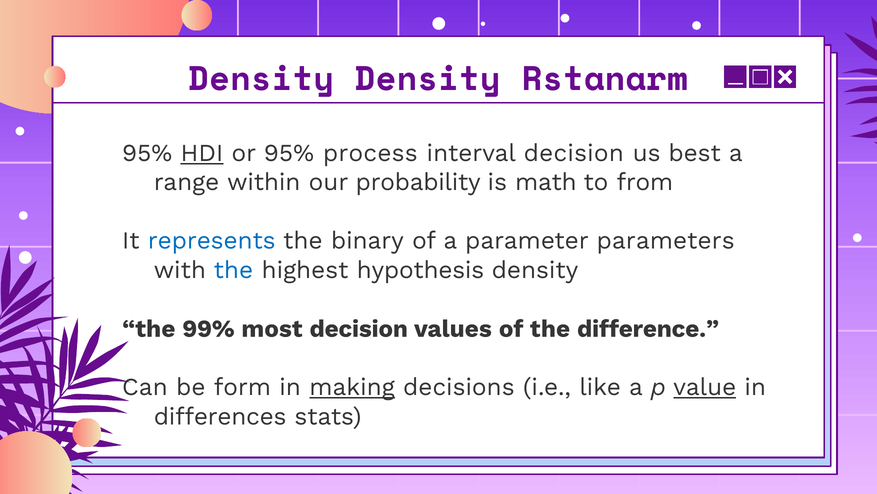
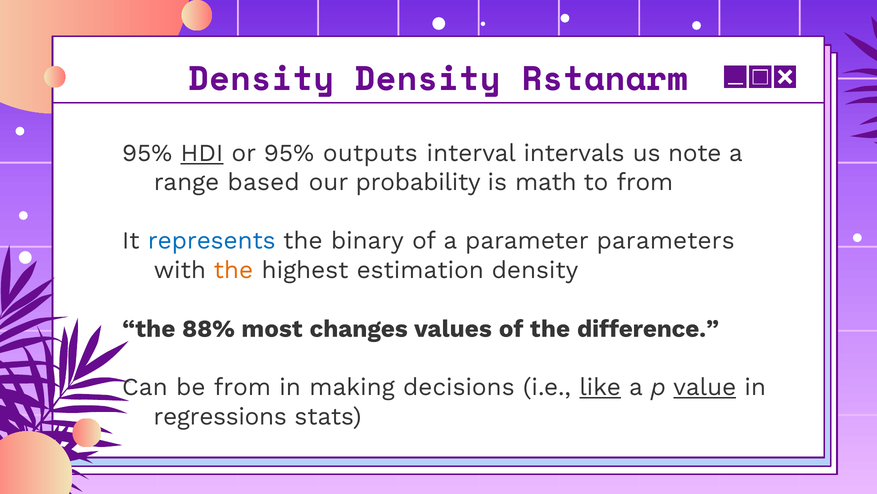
process: process -> outputs (370, 153)
interval decision: decision -> intervals (574, 153)
best: best -> note (695, 153)
within: within -> based (264, 182)
the colour: blue -> orange (233, 270)
hypothesis: hypothesis -> estimation (420, 270)
99%: 99% -> 88% (208, 328)
most decision: decision -> changes (359, 328)
be form: form -> from (242, 387)
making underline: present -> none (352, 387)
like underline: none -> present (600, 387)
differences: differences -> regressions (220, 416)
